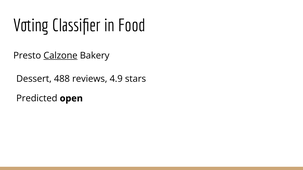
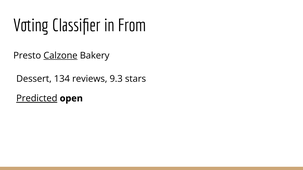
Food: Food -> From (132, 26)
488: 488 -> 134 (62, 79)
4.9: 4.9 -> 9.3 (116, 79)
Predicted underline: none -> present (37, 99)
